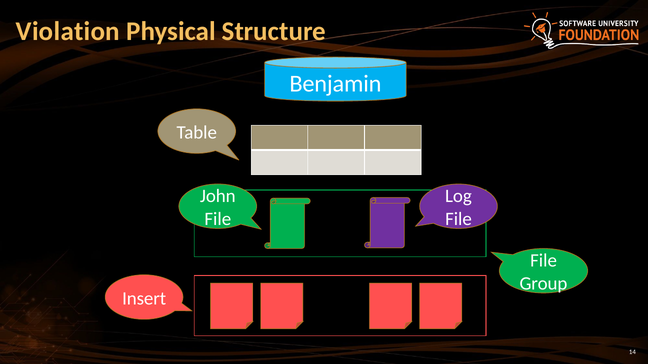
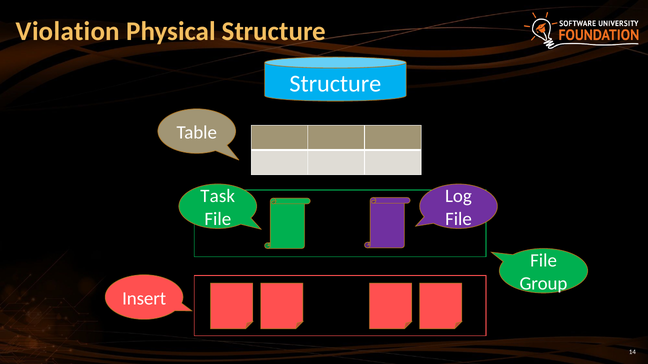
Benjamin: Benjamin -> Structure (335, 84)
John: John -> Task (218, 197)
